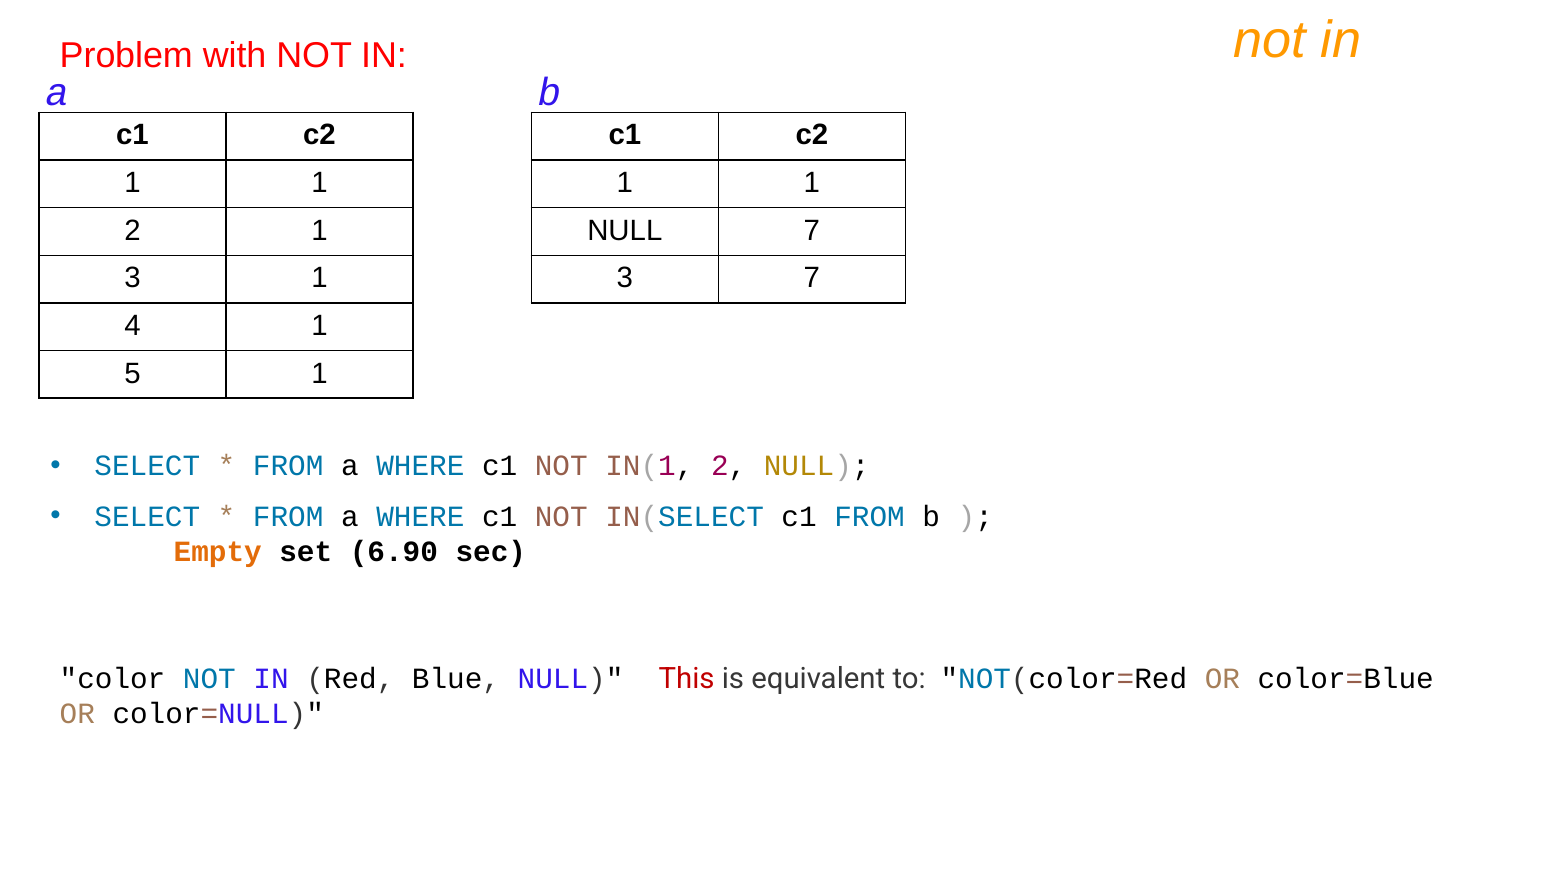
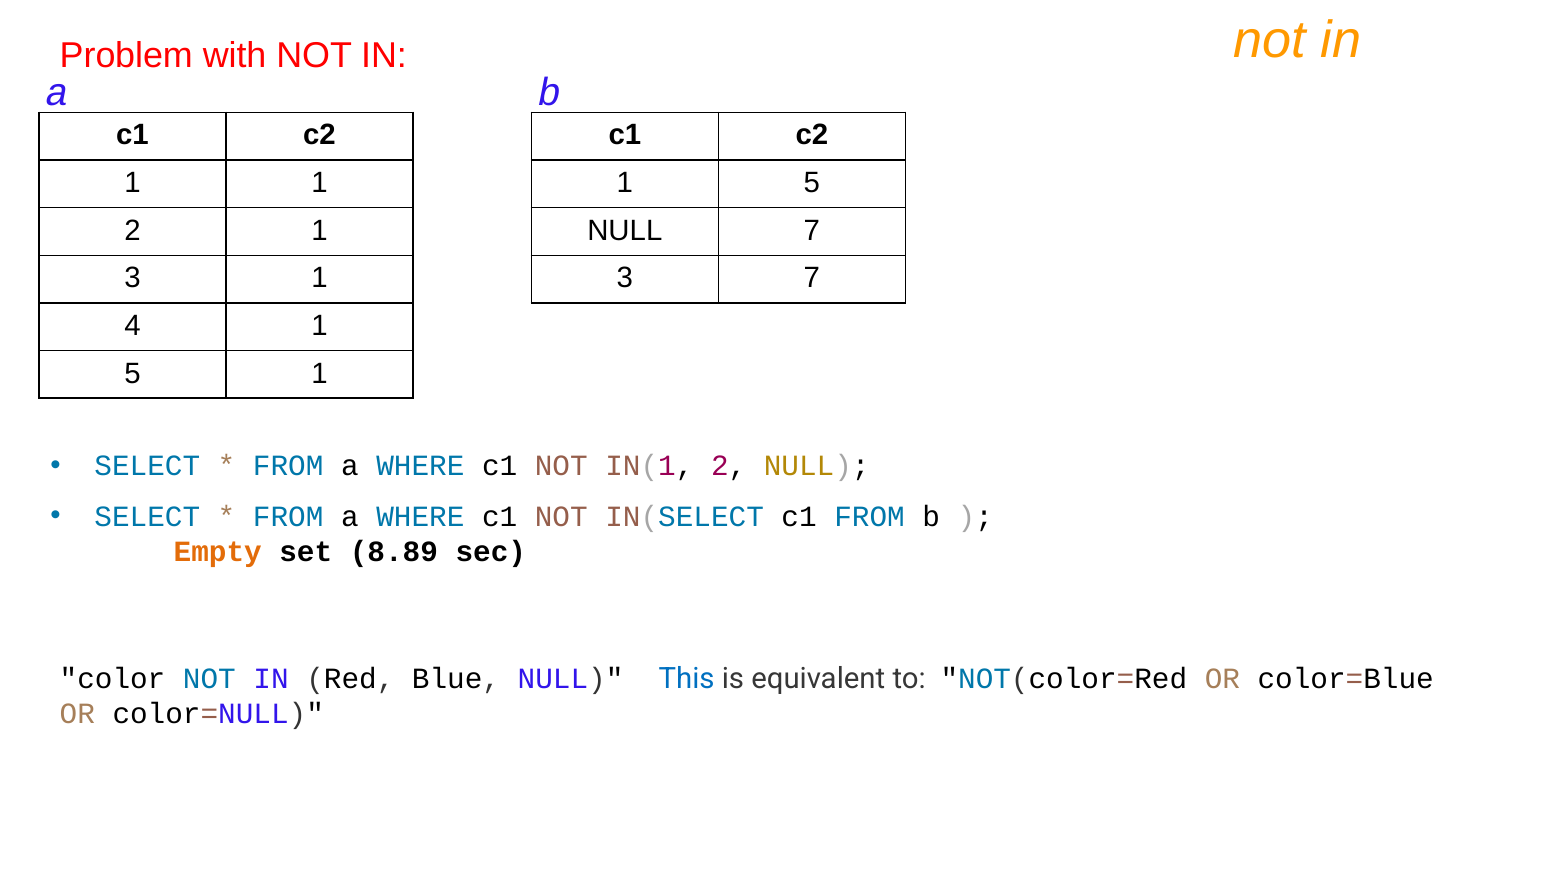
1: 1 -> 5 (812, 183)
6.90: 6.90 -> 8.89 (394, 552)
This colour: red -> blue (687, 679)
